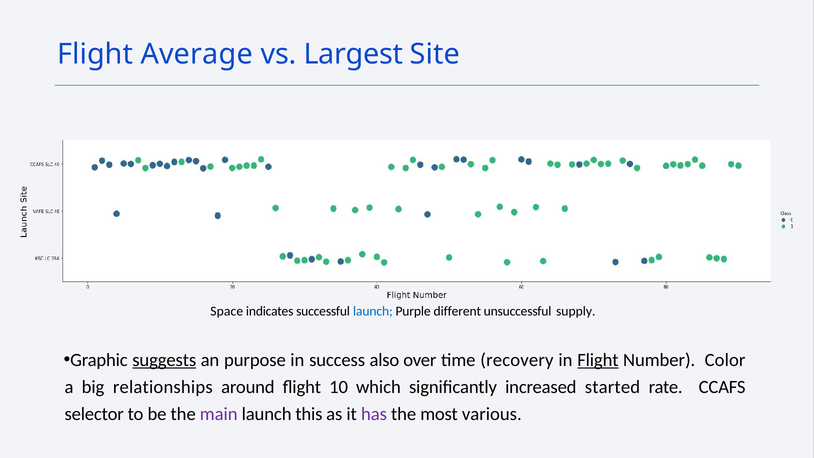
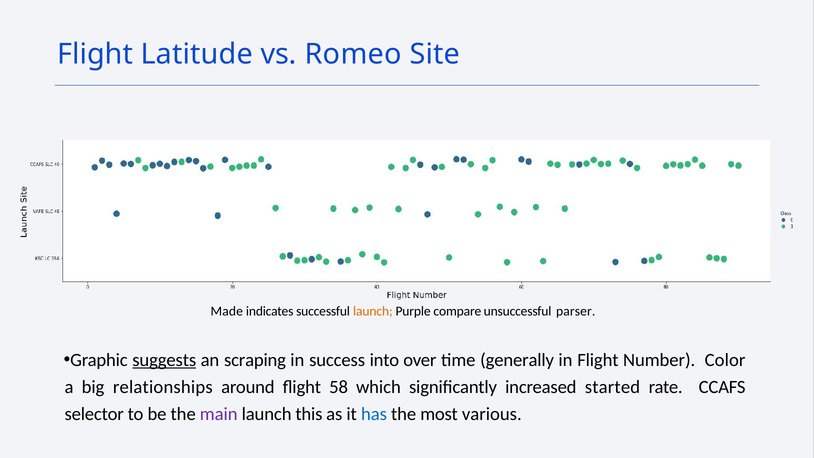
Average: Average -> Latitude (197, 54)
Largest: Largest -> Romeo (353, 54)
Space: Space -> Made (227, 311)
launch colour: blue -> orange (373, 311)
different: different -> compare (457, 311)
supply: supply -> parser (576, 311)
purpose: purpose -> scraping (255, 360)
also: also -> into (384, 360)
recovery: recovery -> generally (517, 360)
Flight underline: present -> none (598, 360)
10: 10 -> 58 (339, 387)
has colour: purple -> blue (374, 414)
